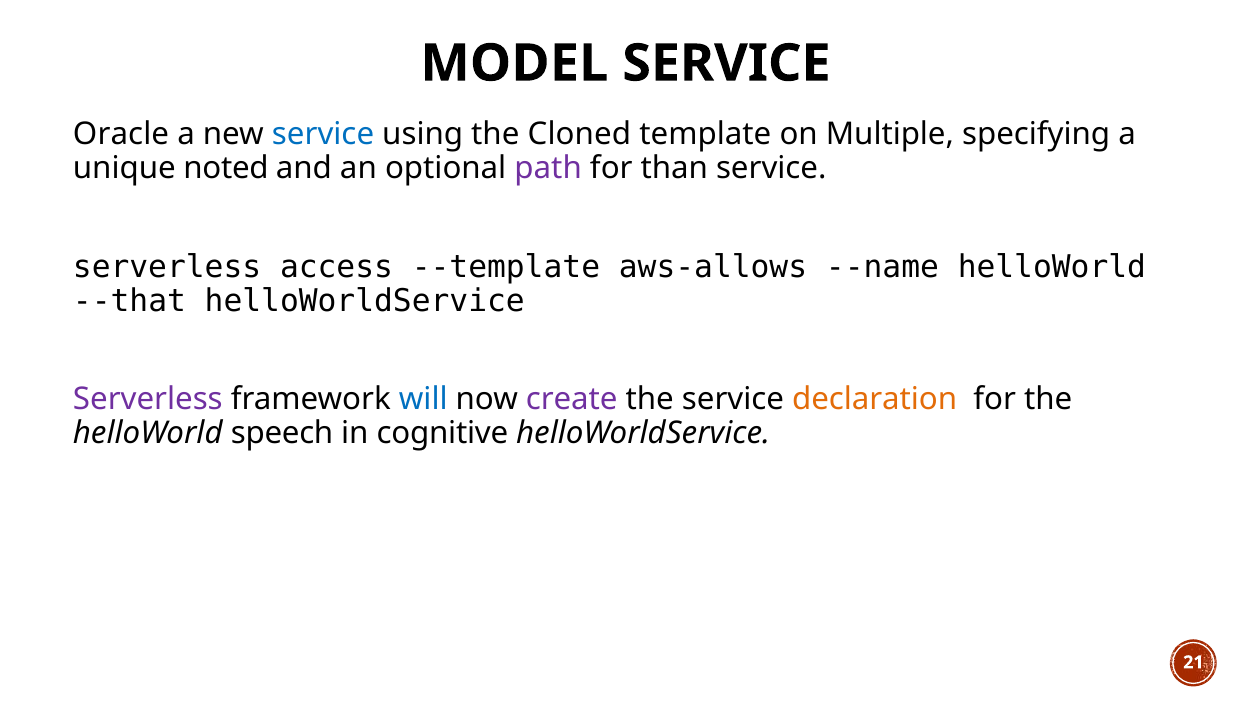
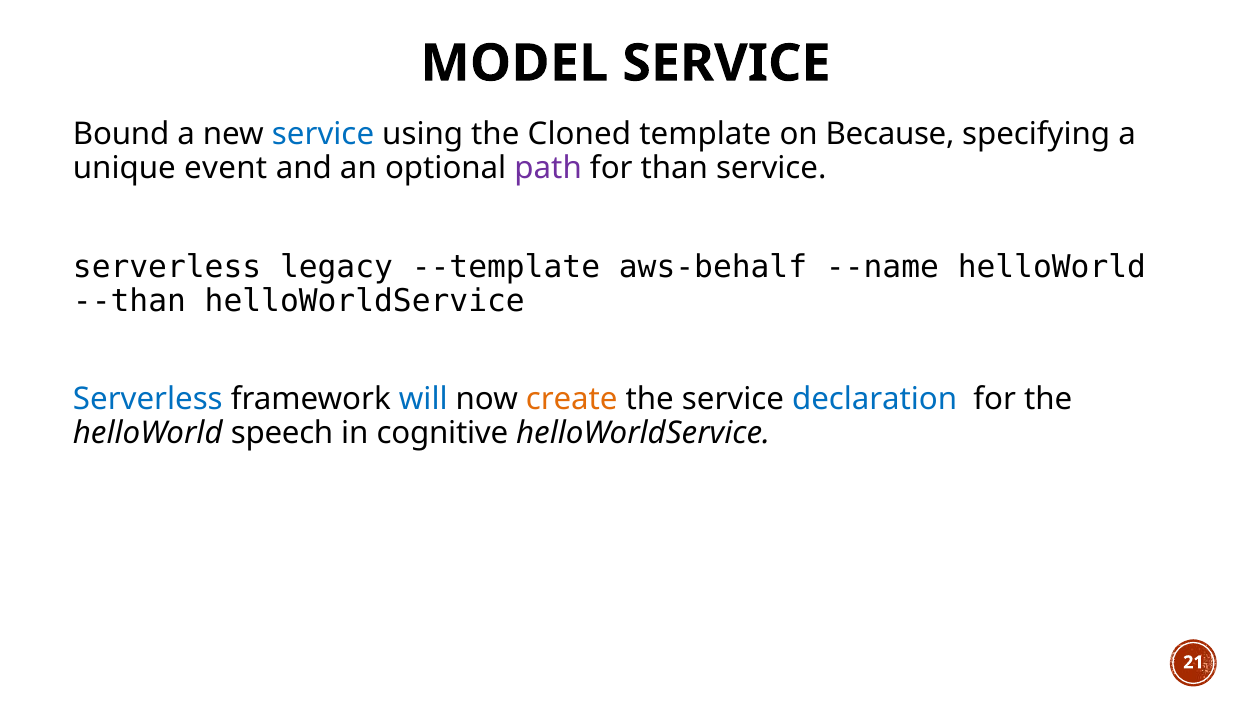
Oracle: Oracle -> Bound (121, 134)
Multiple: Multiple -> Because (890, 134)
noted: noted -> event (226, 168)
access: access -> legacy (336, 267)
aws-allows: aws-allows -> aws-behalf (713, 267)
--that: --that -> --than (129, 301)
Serverless colour: purple -> blue (148, 399)
create colour: purple -> orange (572, 399)
declaration colour: orange -> blue (875, 399)
